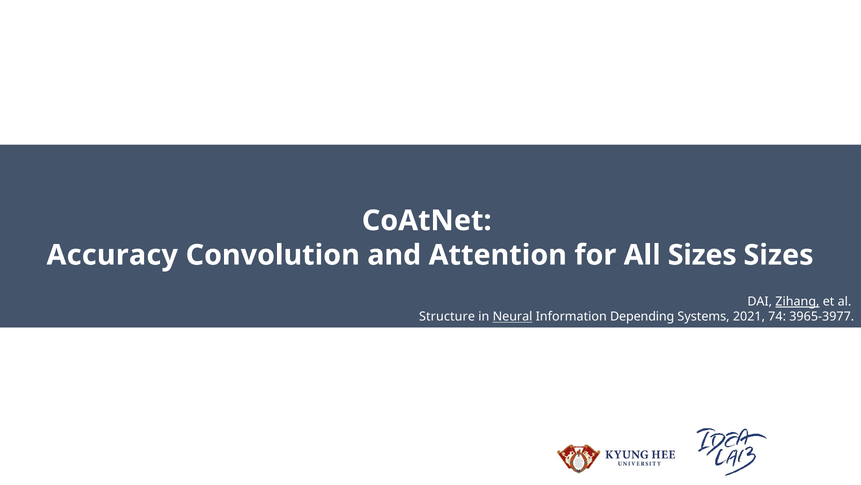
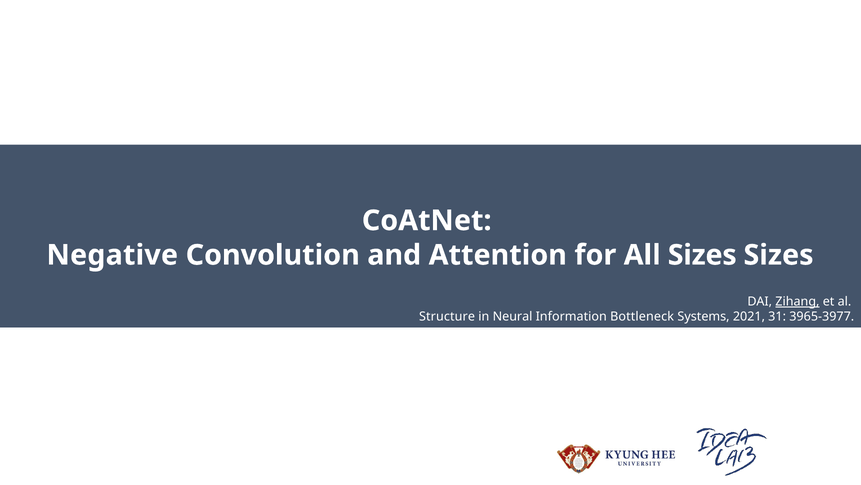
Accuracy: Accuracy -> Negative (112, 255)
Neural underline: present -> none (513, 316)
Depending: Depending -> Bottleneck (642, 316)
74: 74 -> 31 (777, 316)
